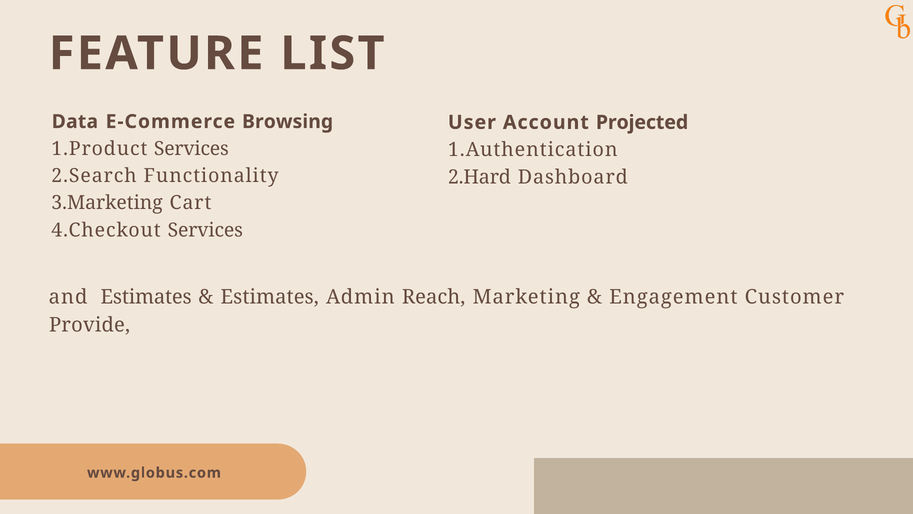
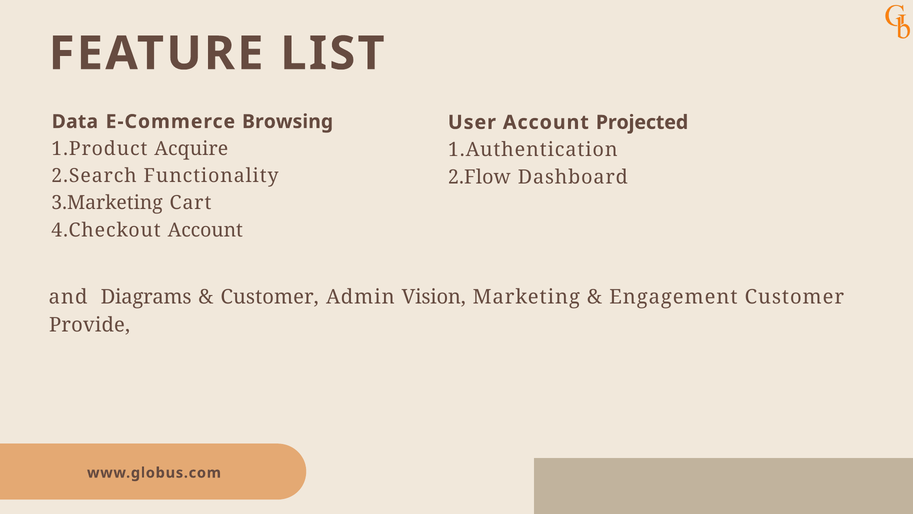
1.Product Services: Services -> Acquire (191, 149)
2.Hard: 2.Hard -> 2.Flow (479, 177)
4.Checkout Services: Services -> Account (205, 230)
and Estimates: Estimates -> Diagrams (146, 297)
Estimates: Estimates -> Customer (270, 297)
Reach: Reach -> Vision (434, 297)
